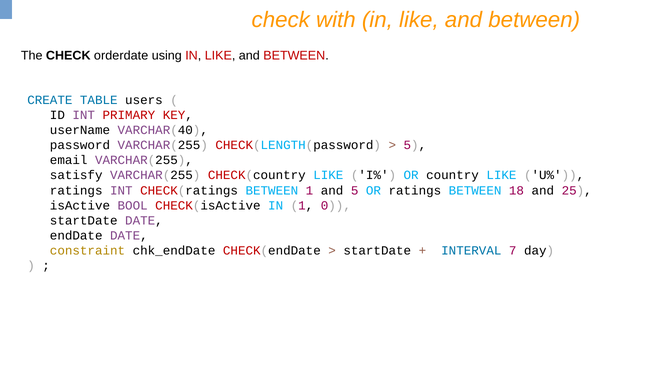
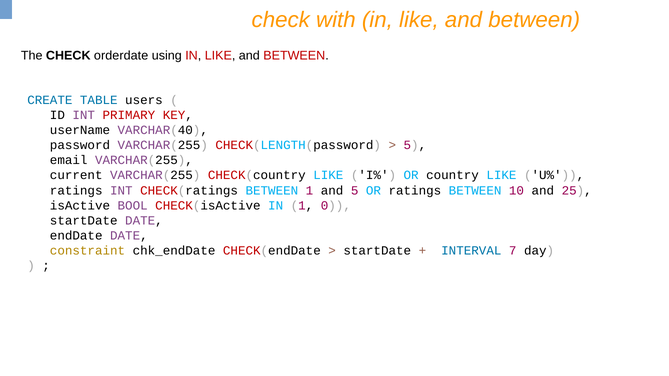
satisfy: satisfy -> current (76, 175)
18: 18 -> 10 (516, 191)
